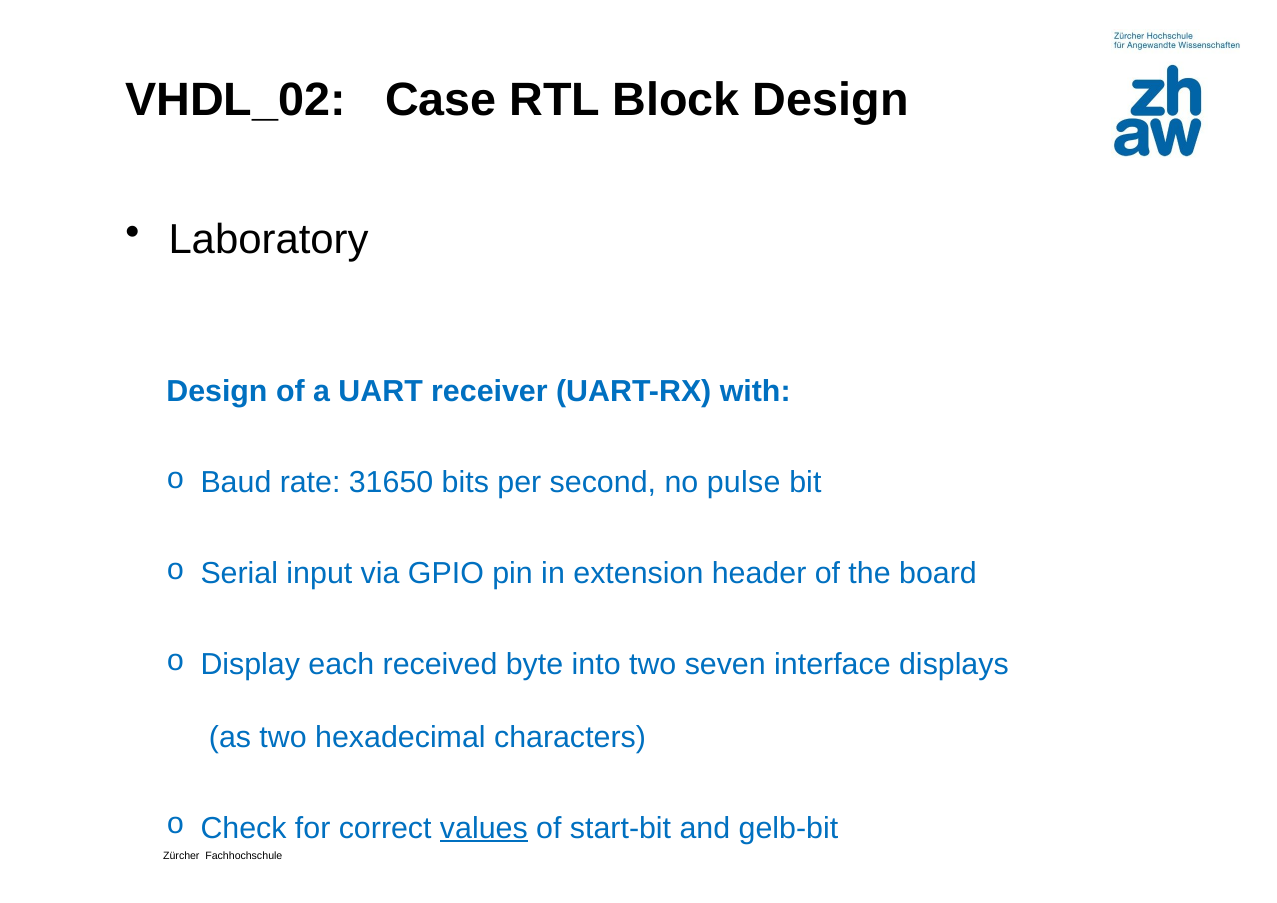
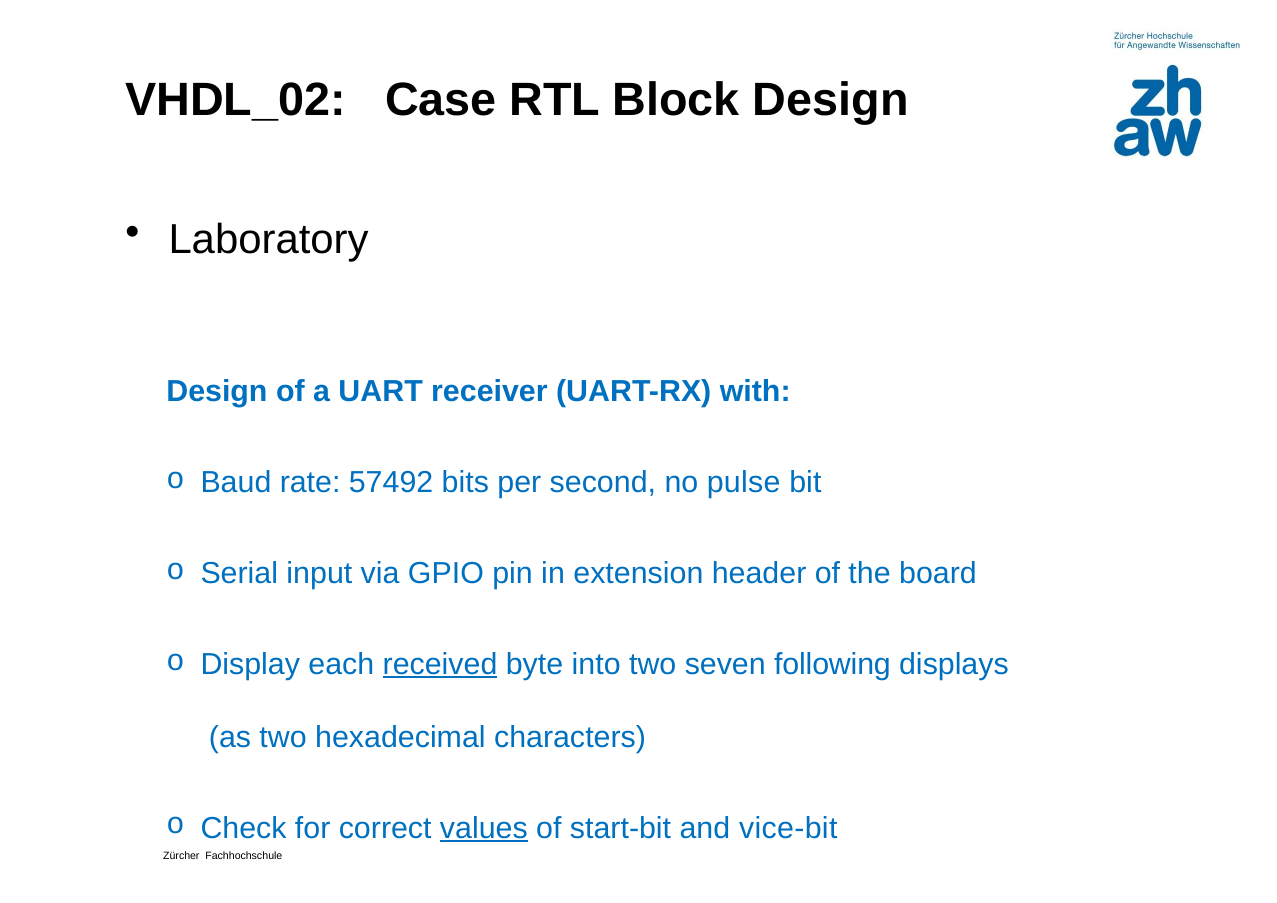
31650: 31650 -> 57492 (391, 482)
received underline: none -> present (440, 664)
interface: interface -> following (833, 664)
gelb-bit: gelb-bit -> vice-bit (788, 828)
